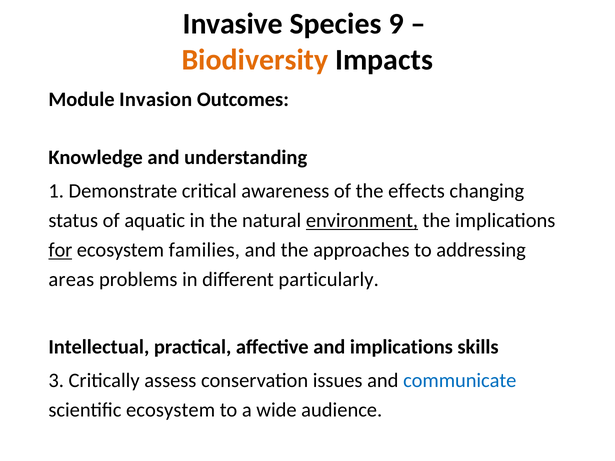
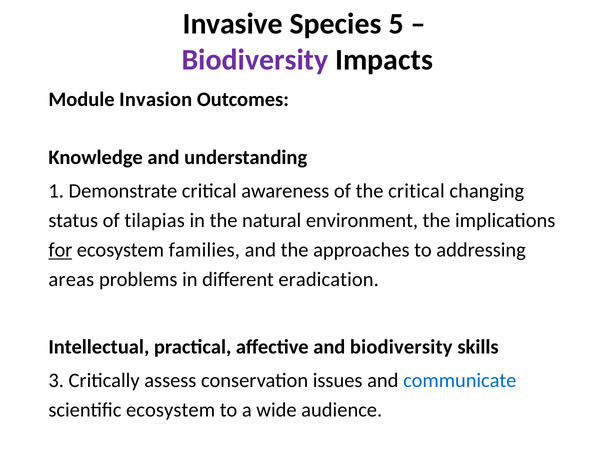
9: 9 -> 5 (396, 24)
Biodiversity colour: orange -> purple (255, 60)
the effects: effects -> critical (416, 191)
aquatic: aquatic -> tilapias (155, 221)
environment underline: present -> none (362, 221)
particularly: particularly -> eradication (329, 280)
and implications: implications -> biodiversity (401, 347)
